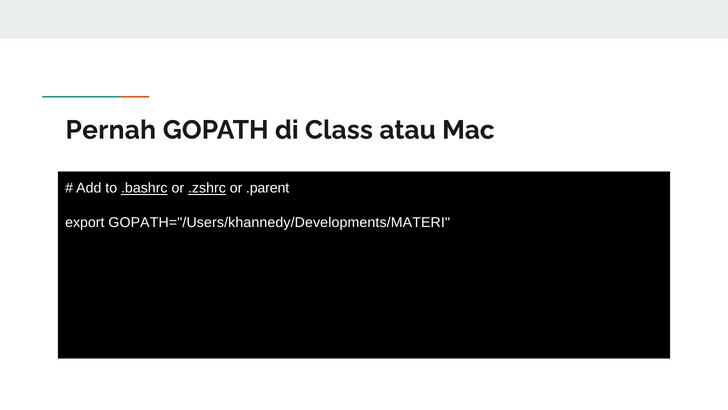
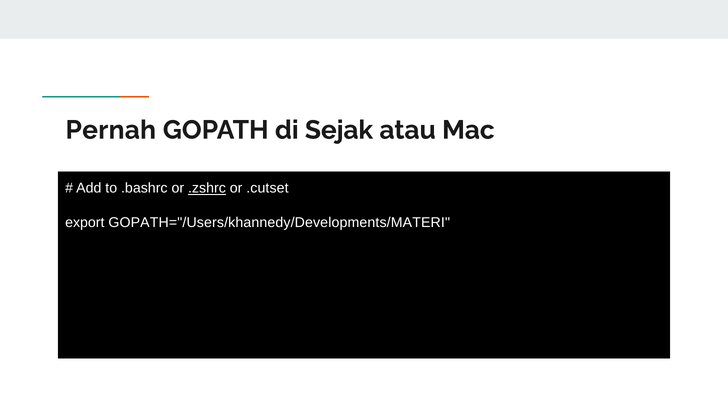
Class: Class -> Sejak (339, 130)
.bashrc underline: present -> none (144, 188)
.parent: .parent -> .cutset (267, 188)
